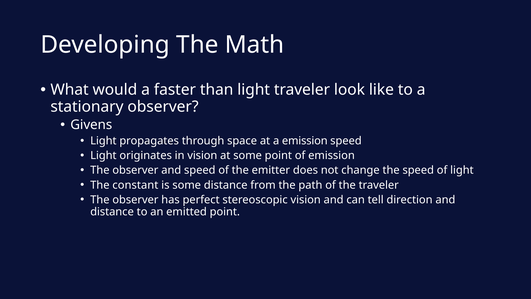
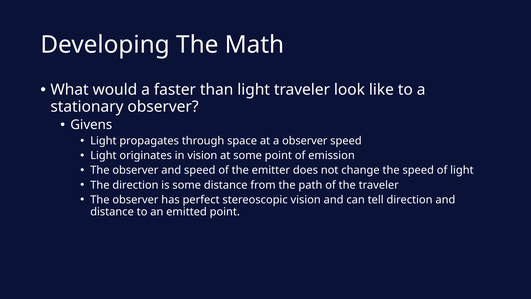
a emission: emission -> observer (305, 141)
The constant: constant -> direction (135, 185)
